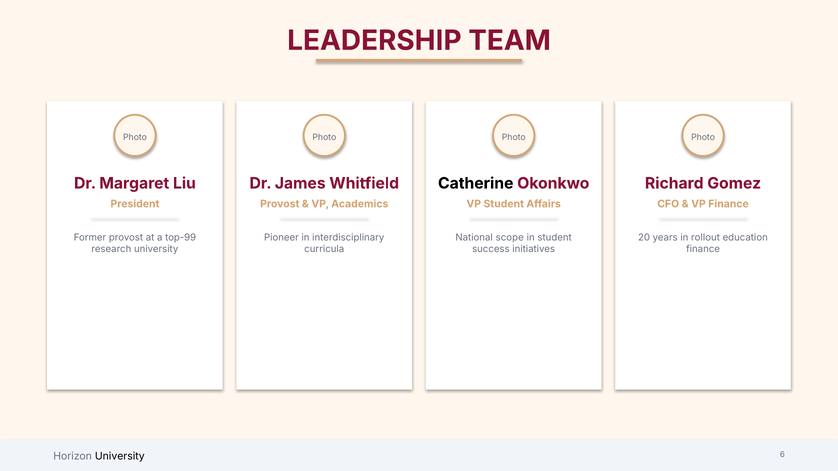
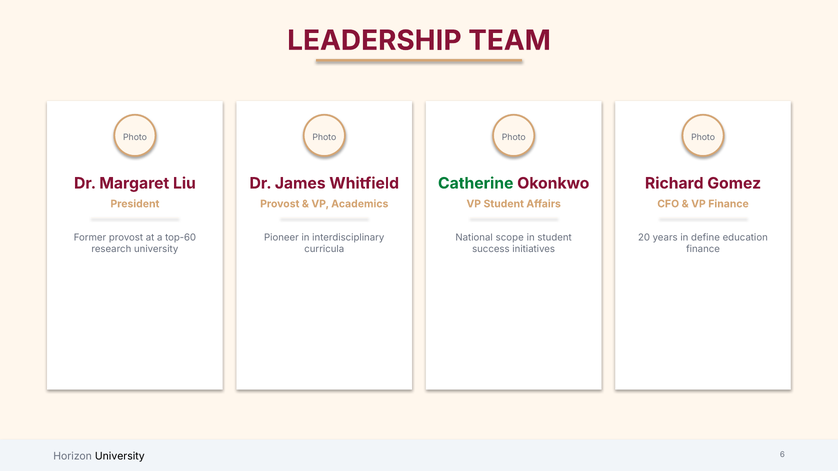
Catherine colour: black -> green (476, 183)
top-99: top-99 -> top-60 (181, 238)
rollout: rollout -> define (706, 238)
